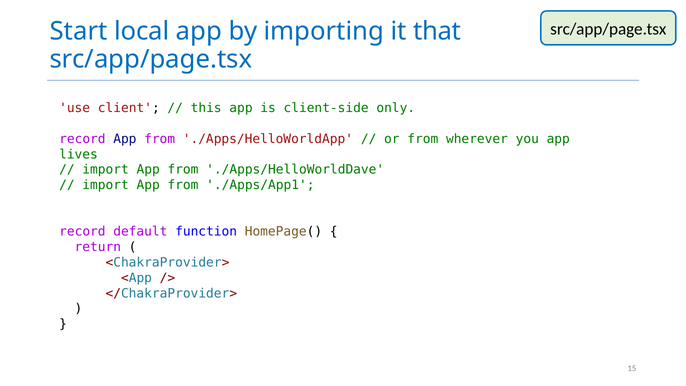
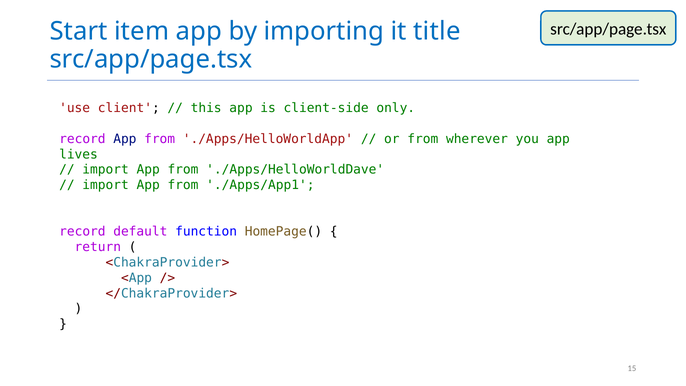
local: local -> item (142, 31)
that: that -> title (437, 31)
